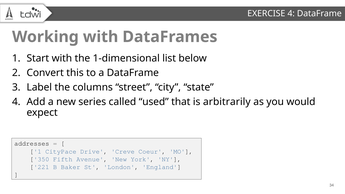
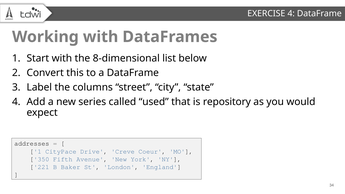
1-dimensional: 1-dimensional -> 8-dimensional (126, 58)
arbitrarily: arbitrarily -> repository (227, 102)
